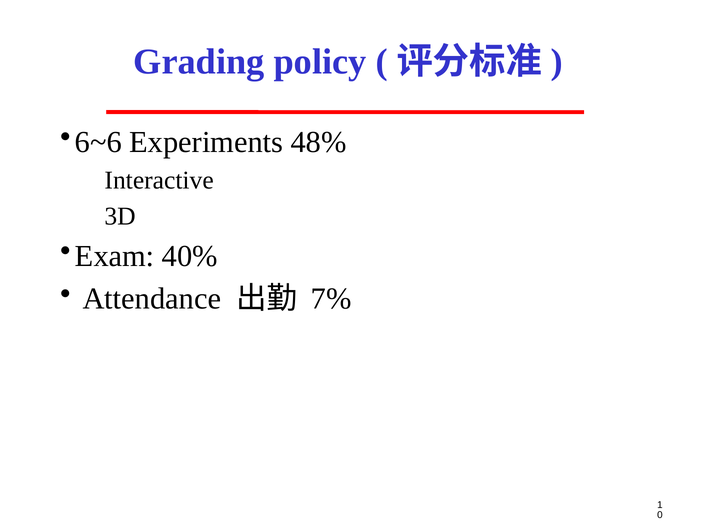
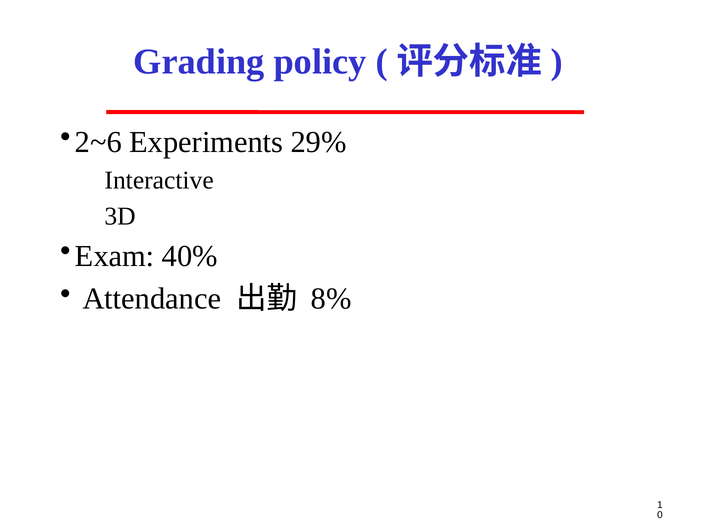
6~6: 6~6 -> 2~6 (98, 142)
48%: 48% -> 29% (319, 142)
7%: 7% -> 8% (331, 299)
